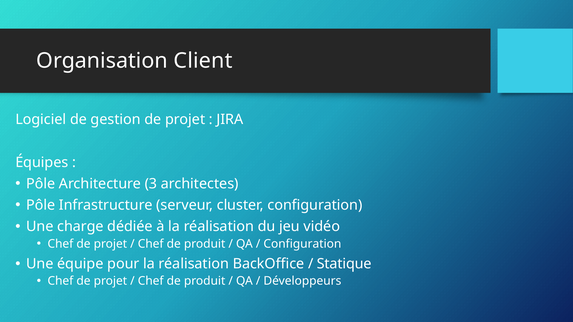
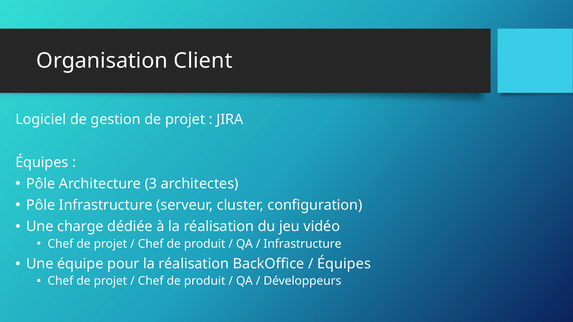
Configuration: Configuration -> Infrastructure (302, 244)
Statique: Statique -> Équipes (344, 264)
